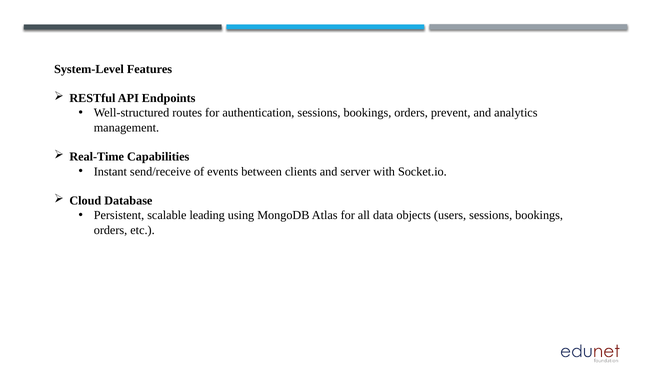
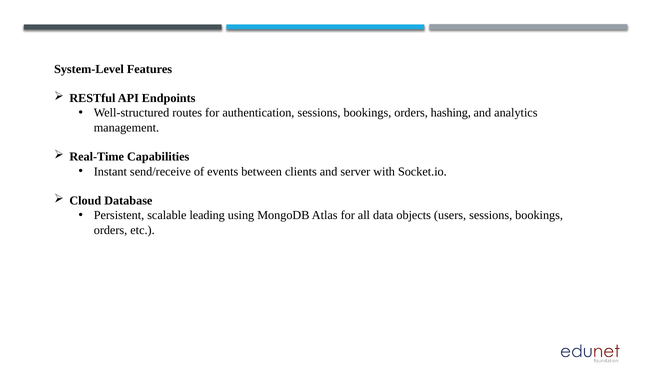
prevent: prevent -> hashing (451, 113)
